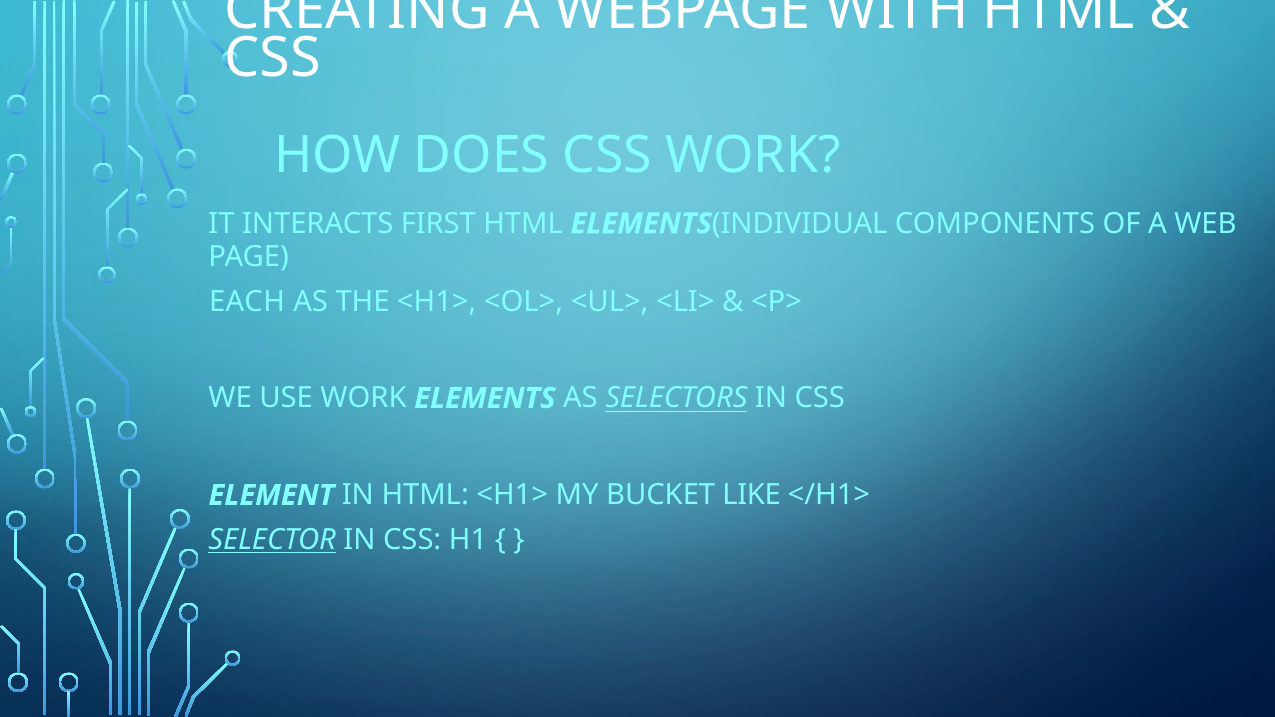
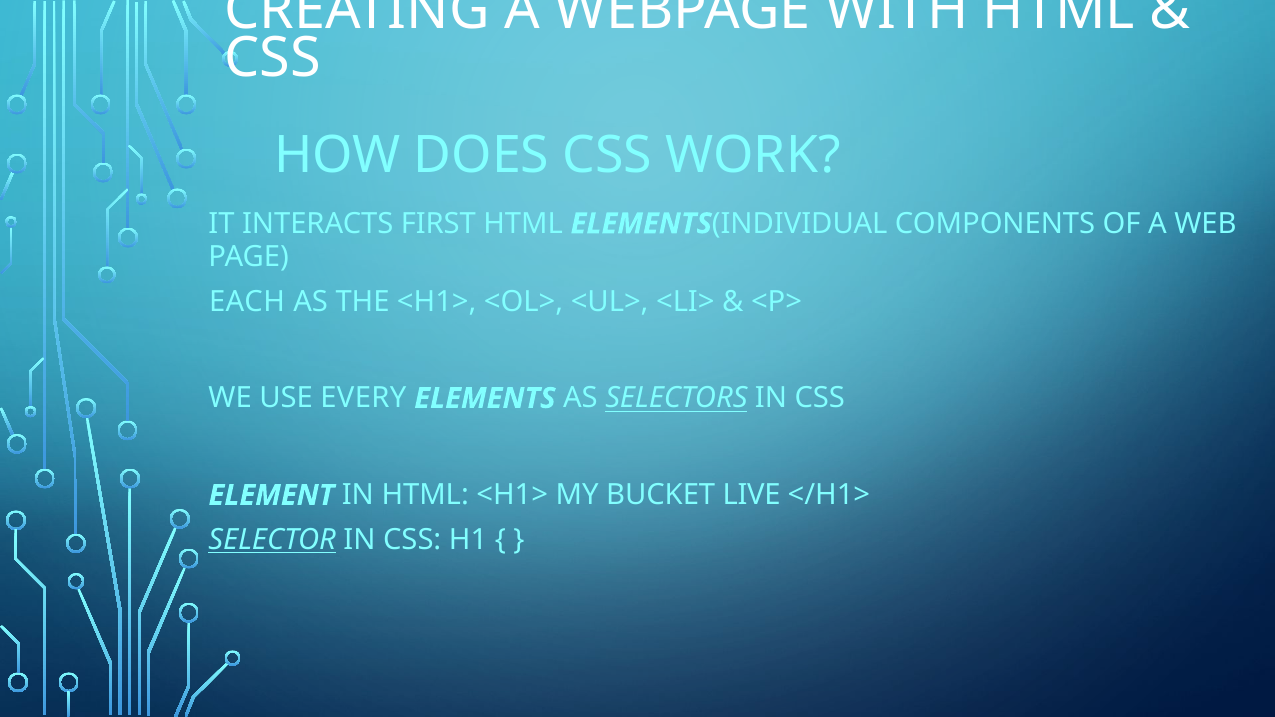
USE WORK: WORK -> EVERY (363, 398)
LIKE: LIKE -> LIVE (752, 495)
